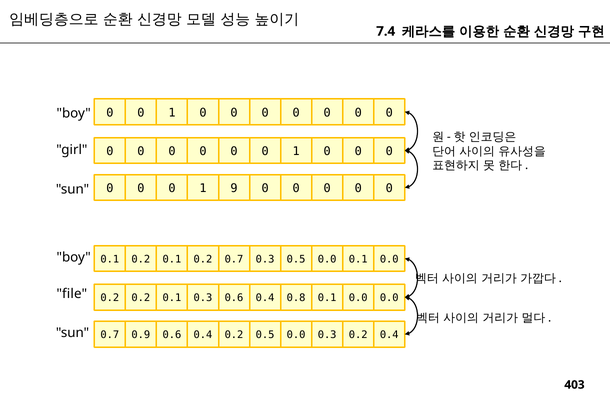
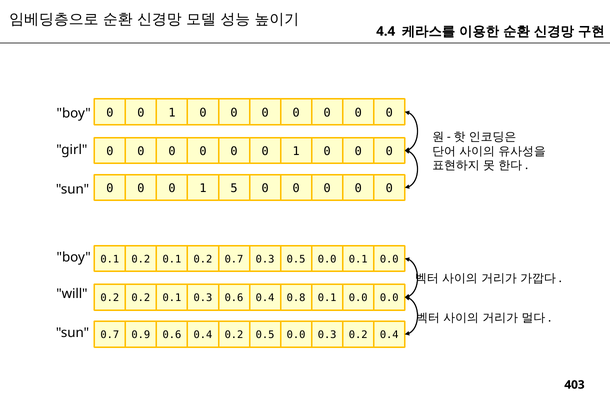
7.4: 7.4 -> 4.4 (386, 31)
9: 9 -> 5 (234, 188)
file: file -> will (72, 294)
